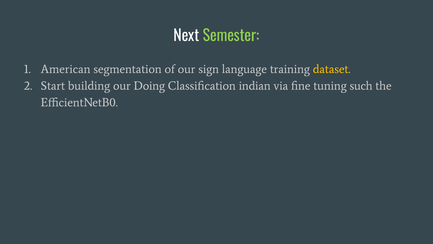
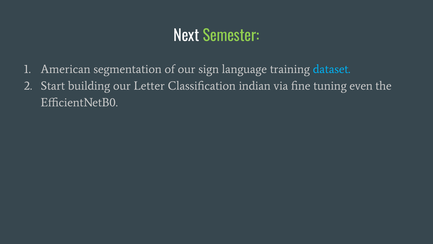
dataset colour: yellow -> light blue (332, 69)
Doing: Doing -> Letter (149, 86)
such: such -> even (361, 86)
